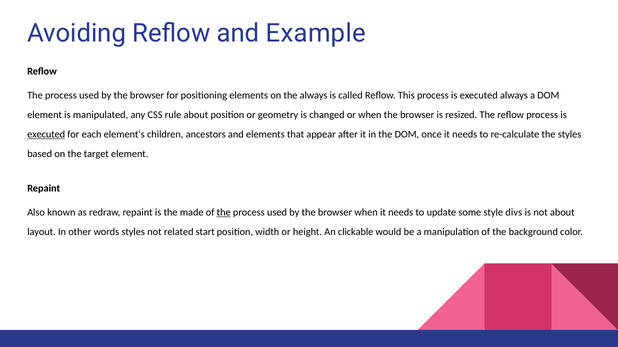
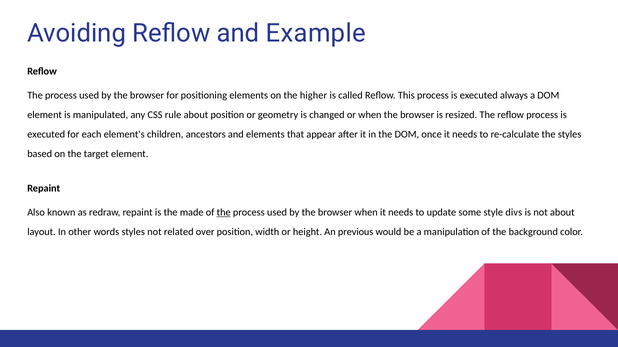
the always: always -> higher (314, 96)
executed underline: present -> none (46, 135)
start: start -> over (205, 232)
clickable: clickable -> previous (356, 232)
